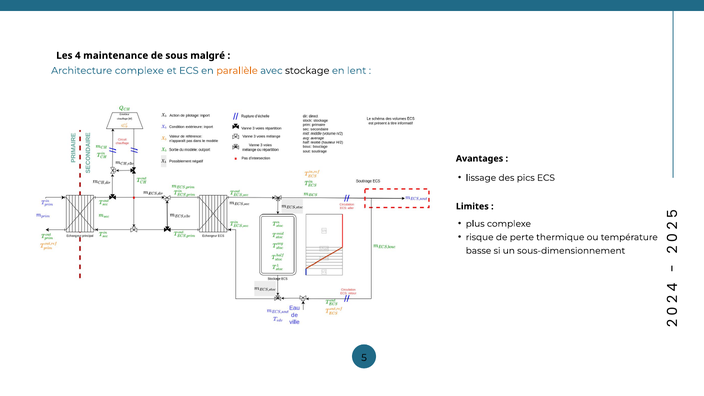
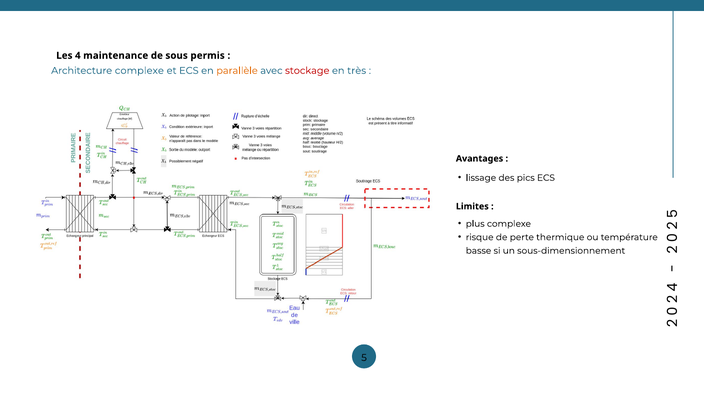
malgré: malgré -> permis (208, 56)
stockage colour: black -> red (307, 71)
lent: lent -> très (357, 71)
